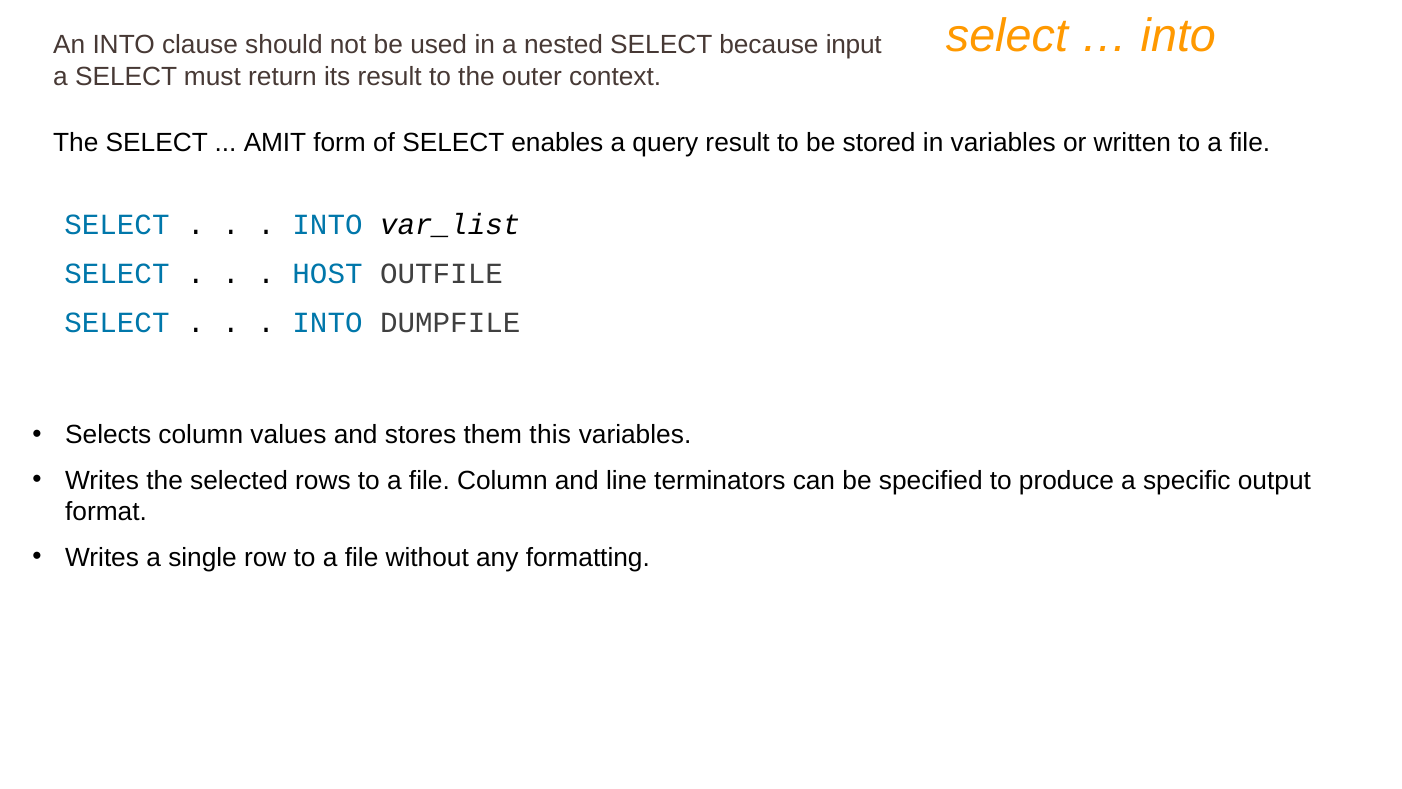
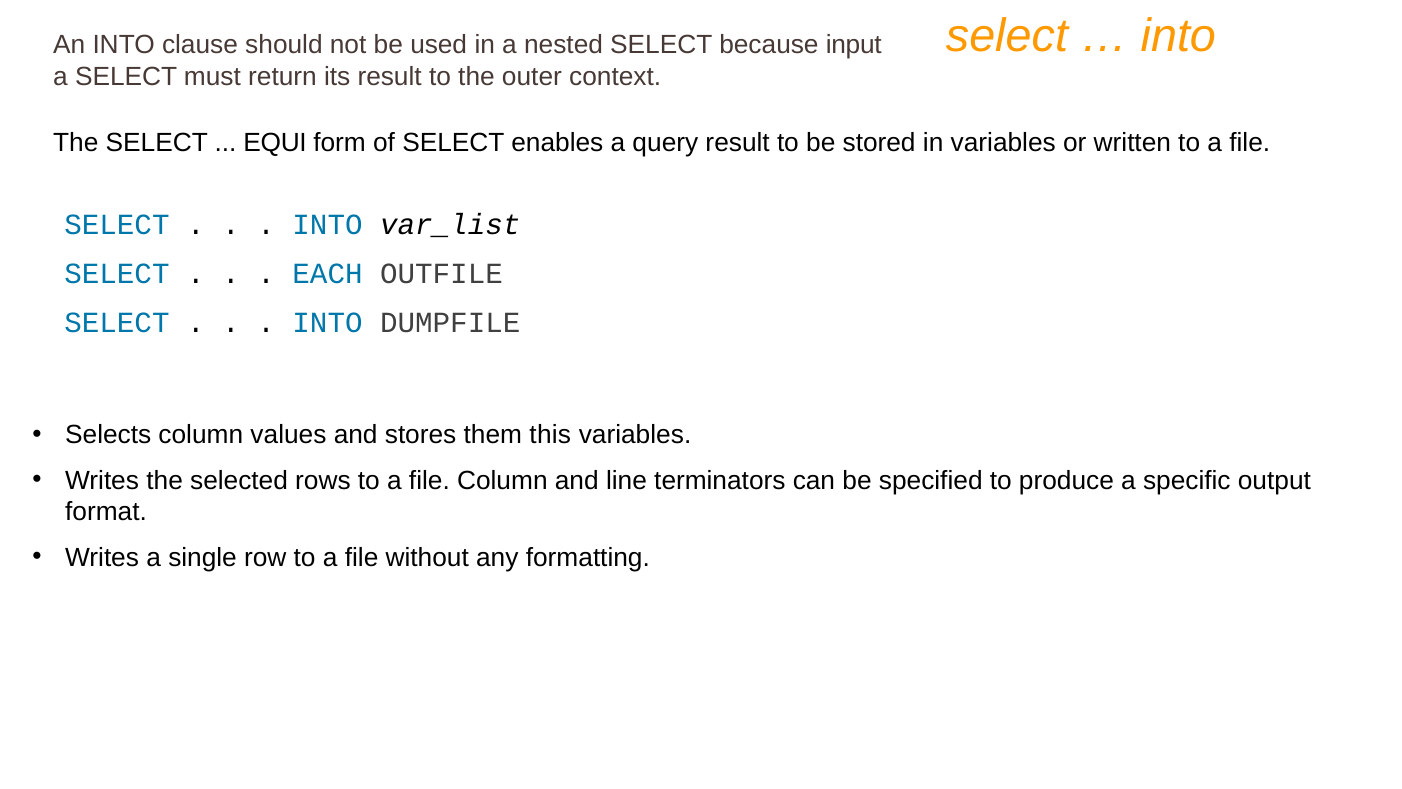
AMIT: AMIT -> EQUI (275, 143)
HOST: HOST -> EACH (328, 273)
